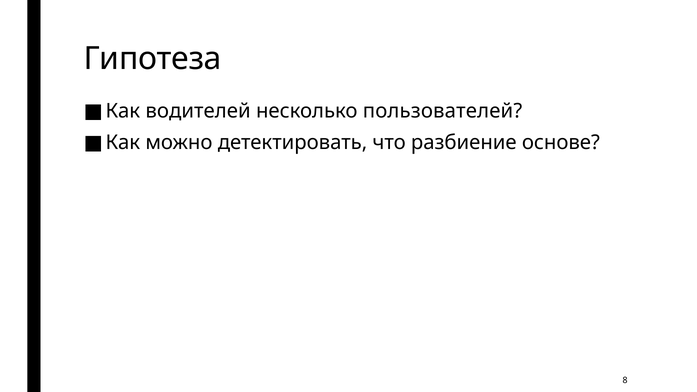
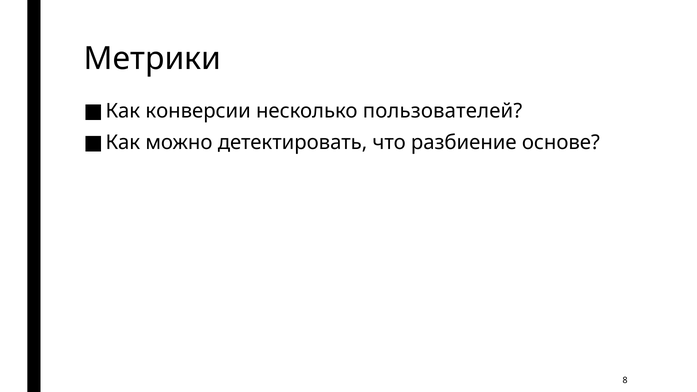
Гипотеза: Гипотеза -> Метрики (152, 59)
водителей: водителей -> конверсии (198, 111)
